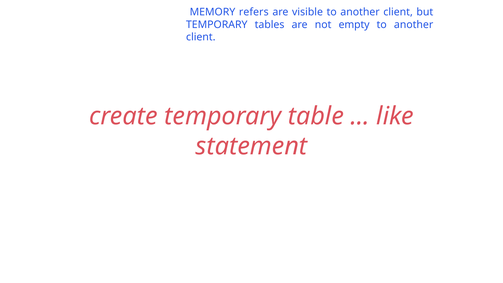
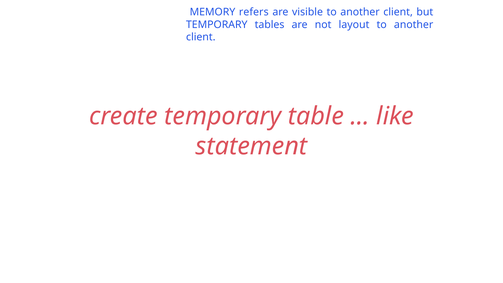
empty: empty -> layout (354, 25)
